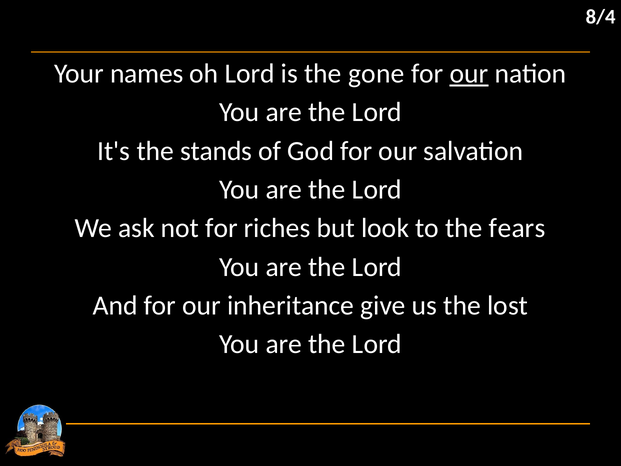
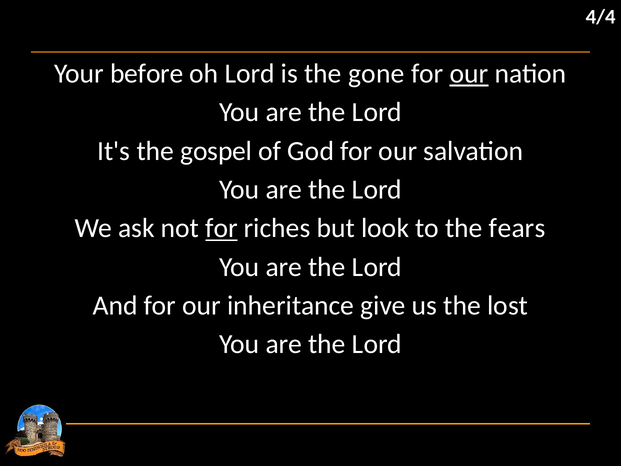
8/4: 8/4 -> 4/4 (601, 17)
names: names -> before (147, 74)
stands: stands -> gospel (216, 151)
for underline: none -> present (222, 228)
